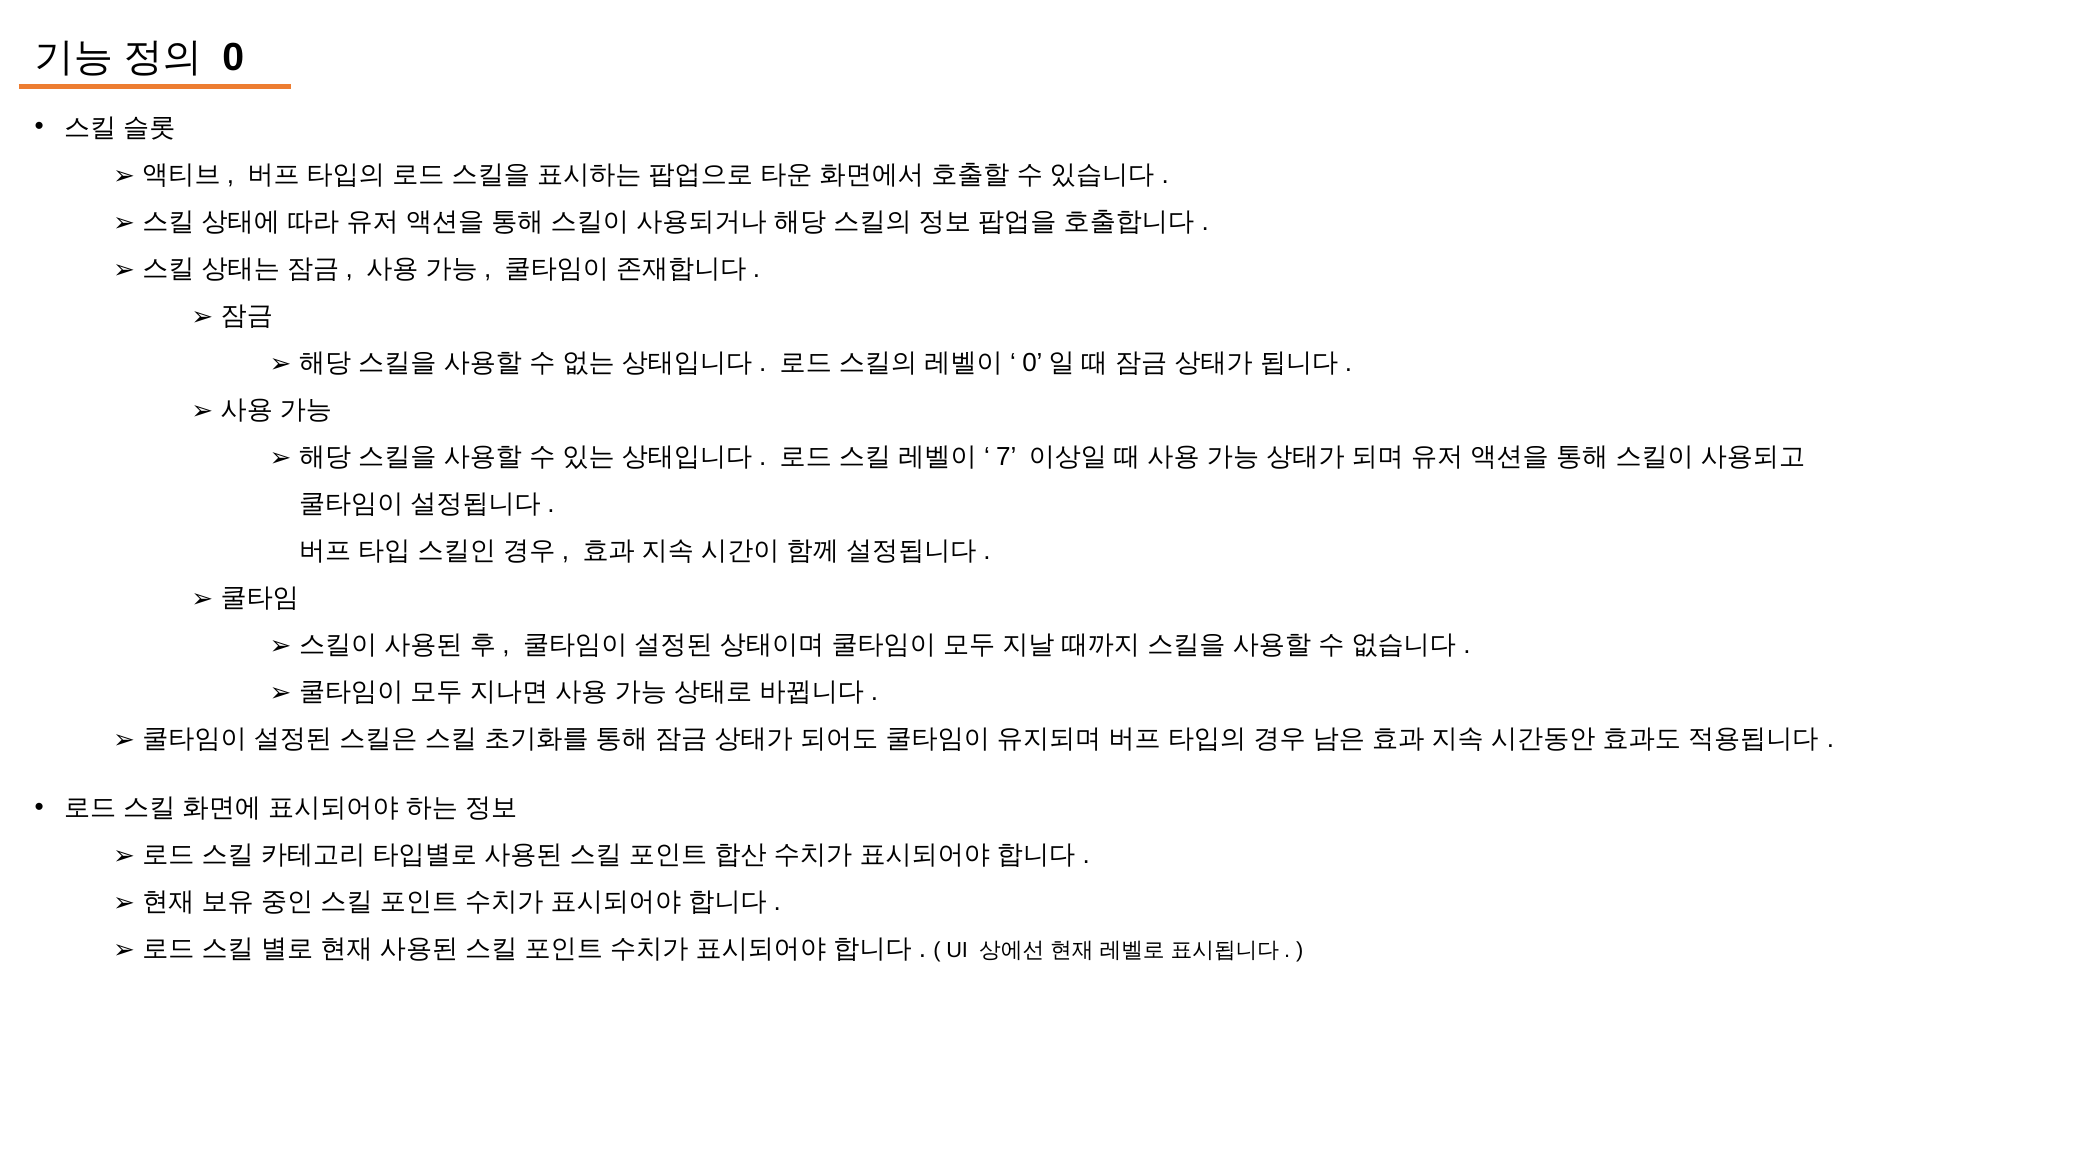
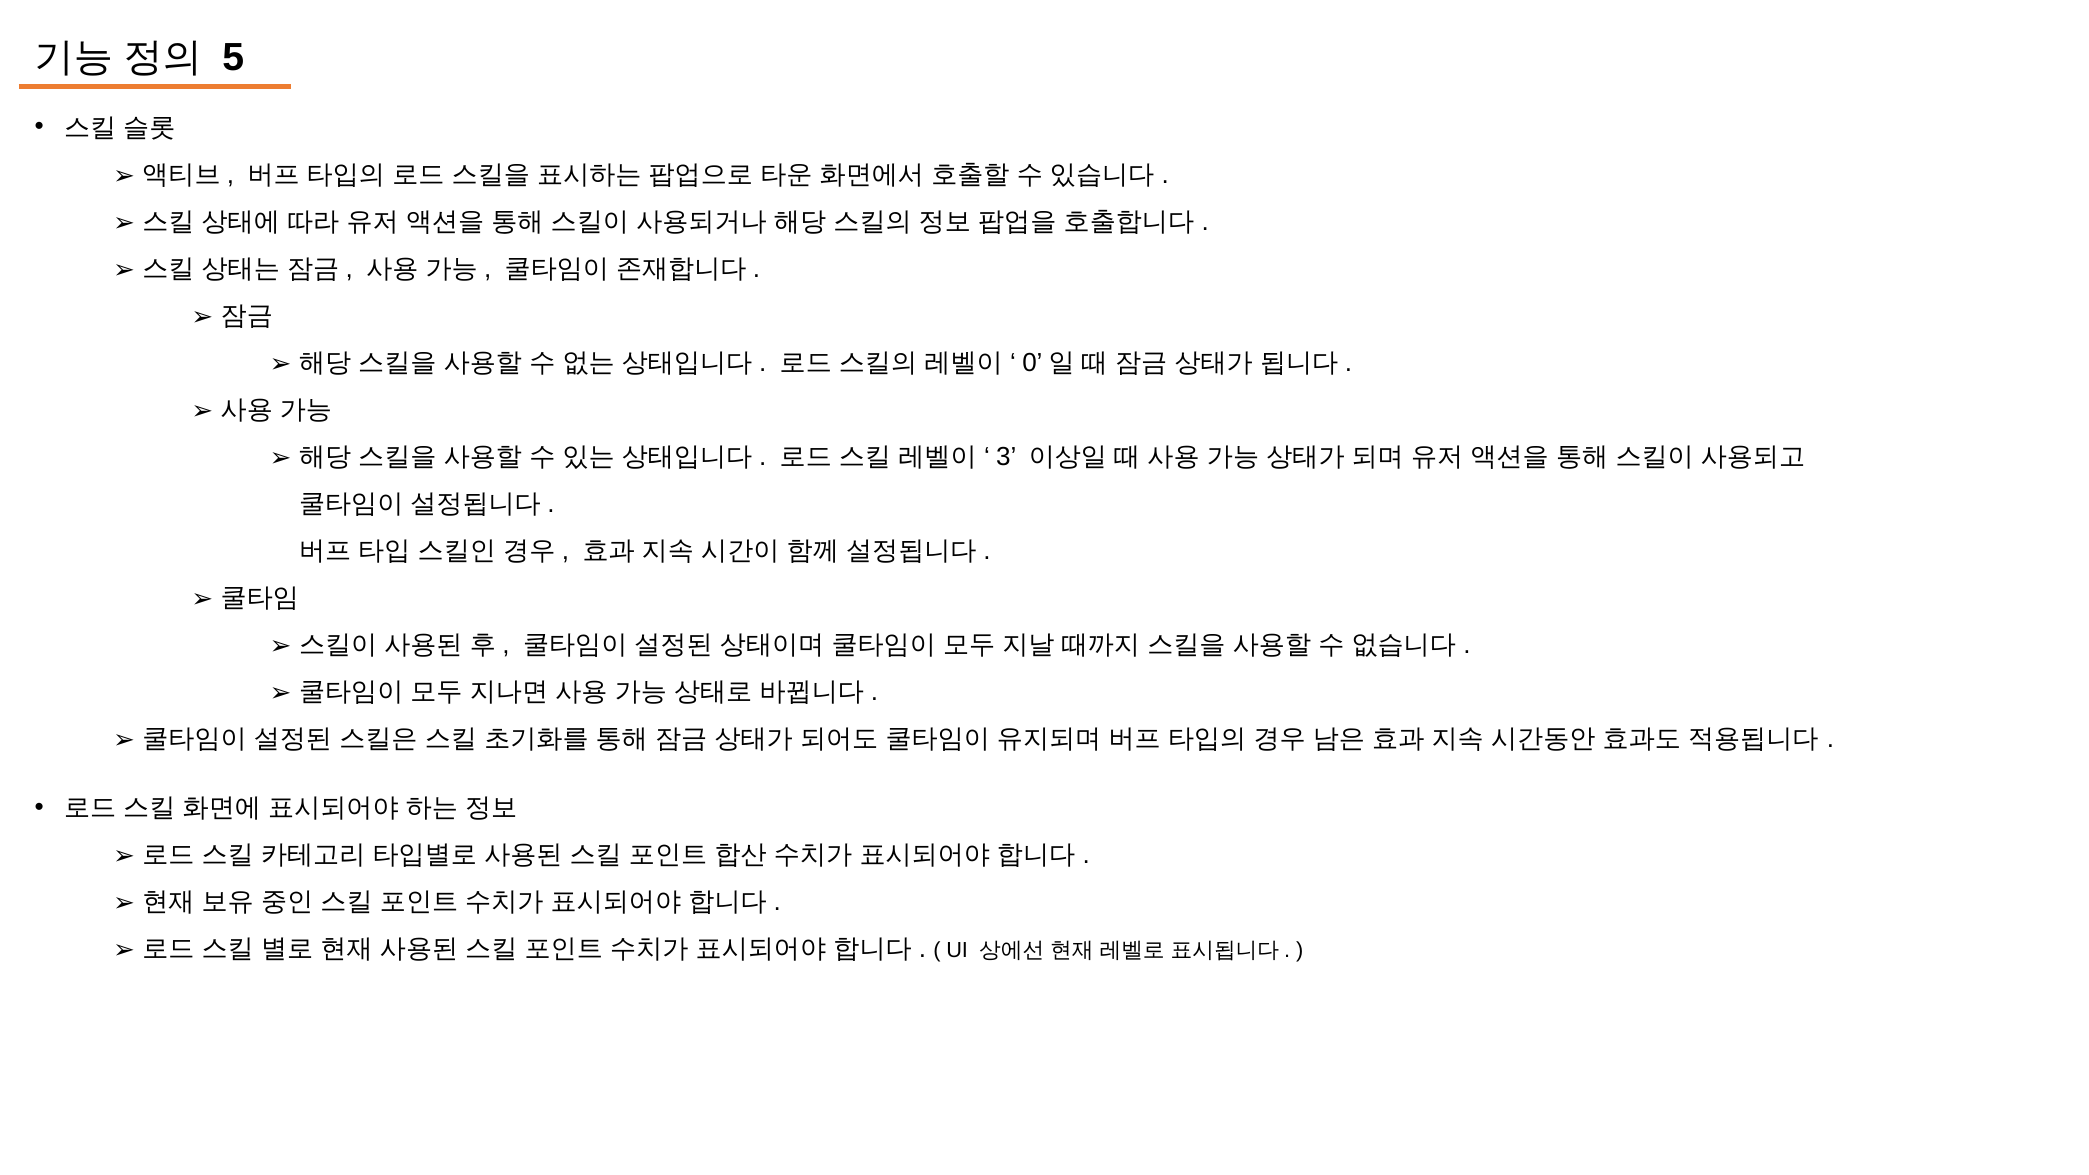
0: 0 -> 5 (233, 57)
7: 7 -> 3 (1006, 457)
